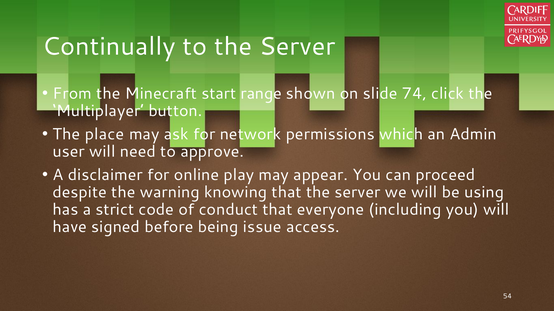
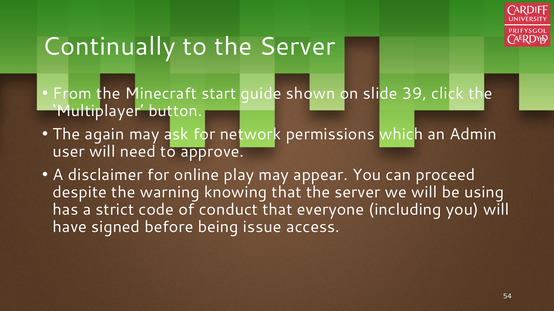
range: range -> guide (261, 94)
74: 74 -> 39 (414, 94)
place: place -> again (105, 134)
